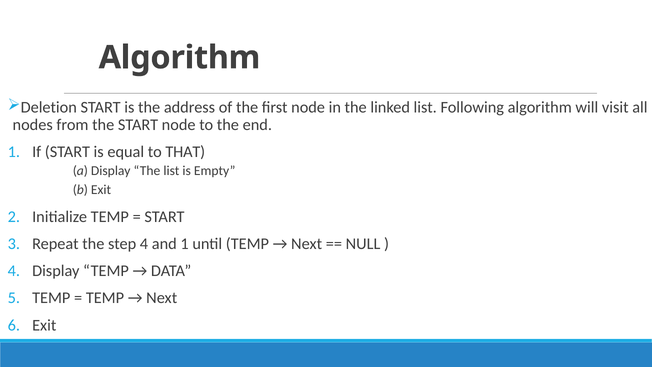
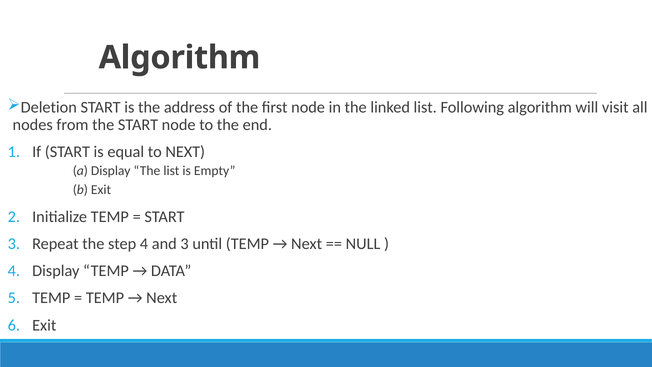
to THAT: THAT -> NEXT (185, 152)
and 1: 1 -> 3 (185, 244)
